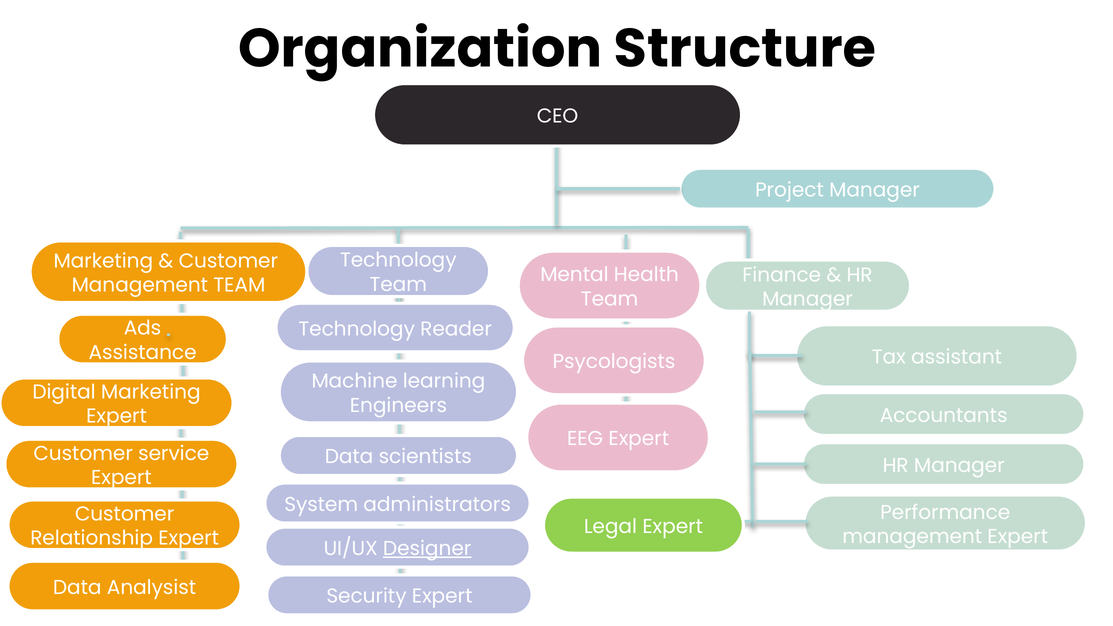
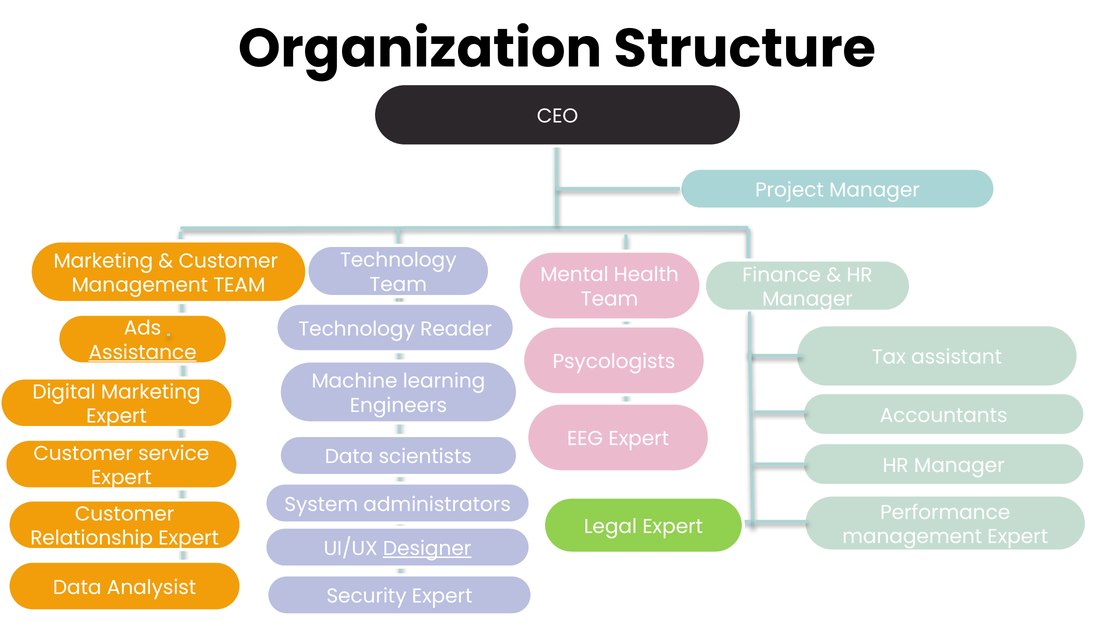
Assistance underline: none -> present (143, 353)
